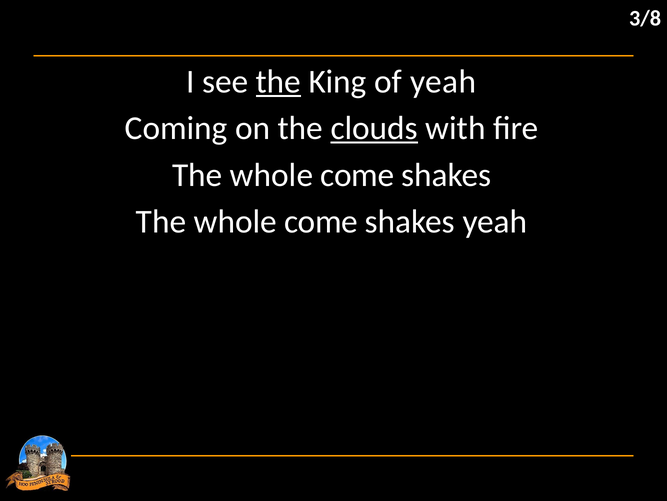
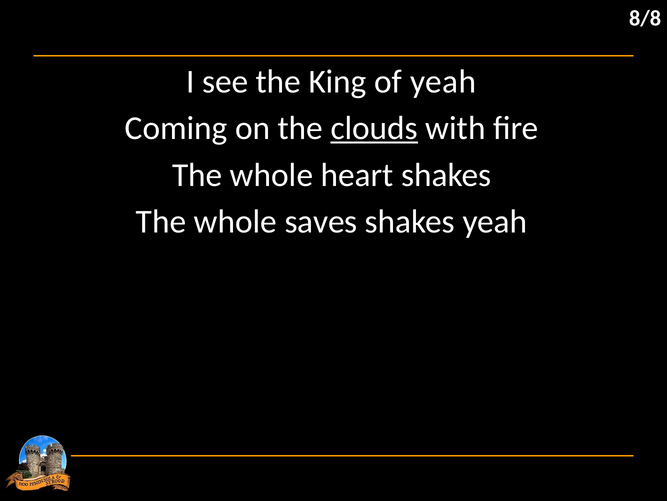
3/8: 3/8 -> 8/8 (645, 18)
the underline: present -> none (278, 81)
come: come -> heart (357, 175)
come: come -> saves (321, 222)
